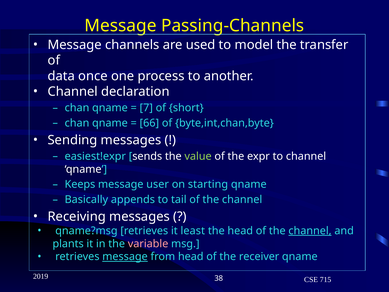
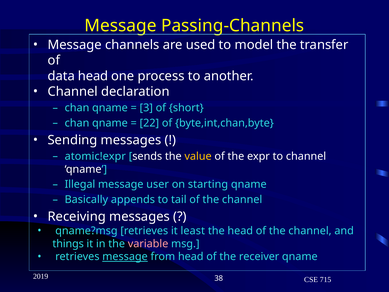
data once: once -> head (93, 76)
7: 7 -> 3 (146, 108)
66: 66 -> 22 (149, 123)
easiest!expr: easiest!expr -> atomic!expr (95, 156)
value colour: light green -> yellow (198, 156)
Keeps: Keeps -> Illegal (80, 184)
channel underline: present -> none (310, 231)
plants: plants -> things (68, 243)
